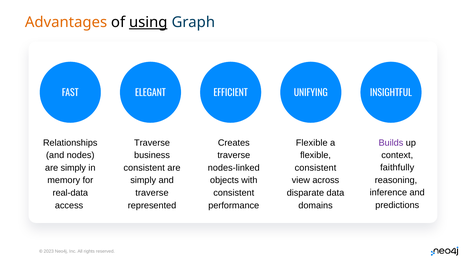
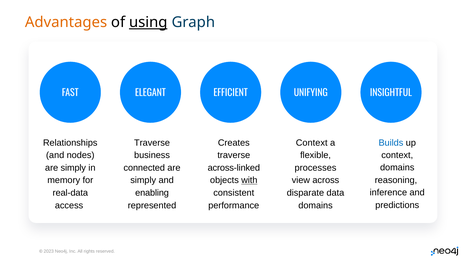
Flexible: Flexible -> Context (312, 143)
Builds colour: purple -> blue (391, 143)
faithfully: faithfully -> domains (397, 168)
consistent: consistent -> connected (144, 168)
nodes-linked: nodes-linked -> across-linked (234, 168)
consistent: consistent -> processes (316, 168)
with underline: none -> present (249, 180)
traverse: traverse -> enabling (152, 193)
